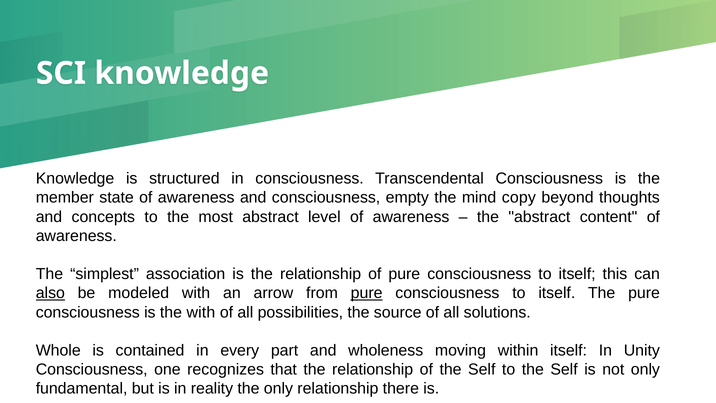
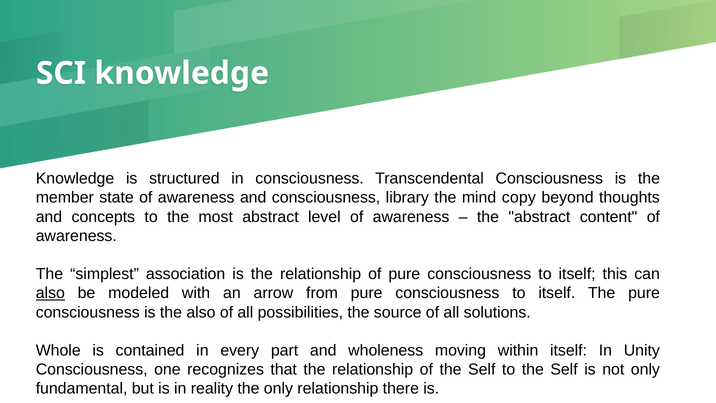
empty: empty -> library (407, 198)
pure underline: present -> none (367, 293)
the with: with -> also (201, 312)
